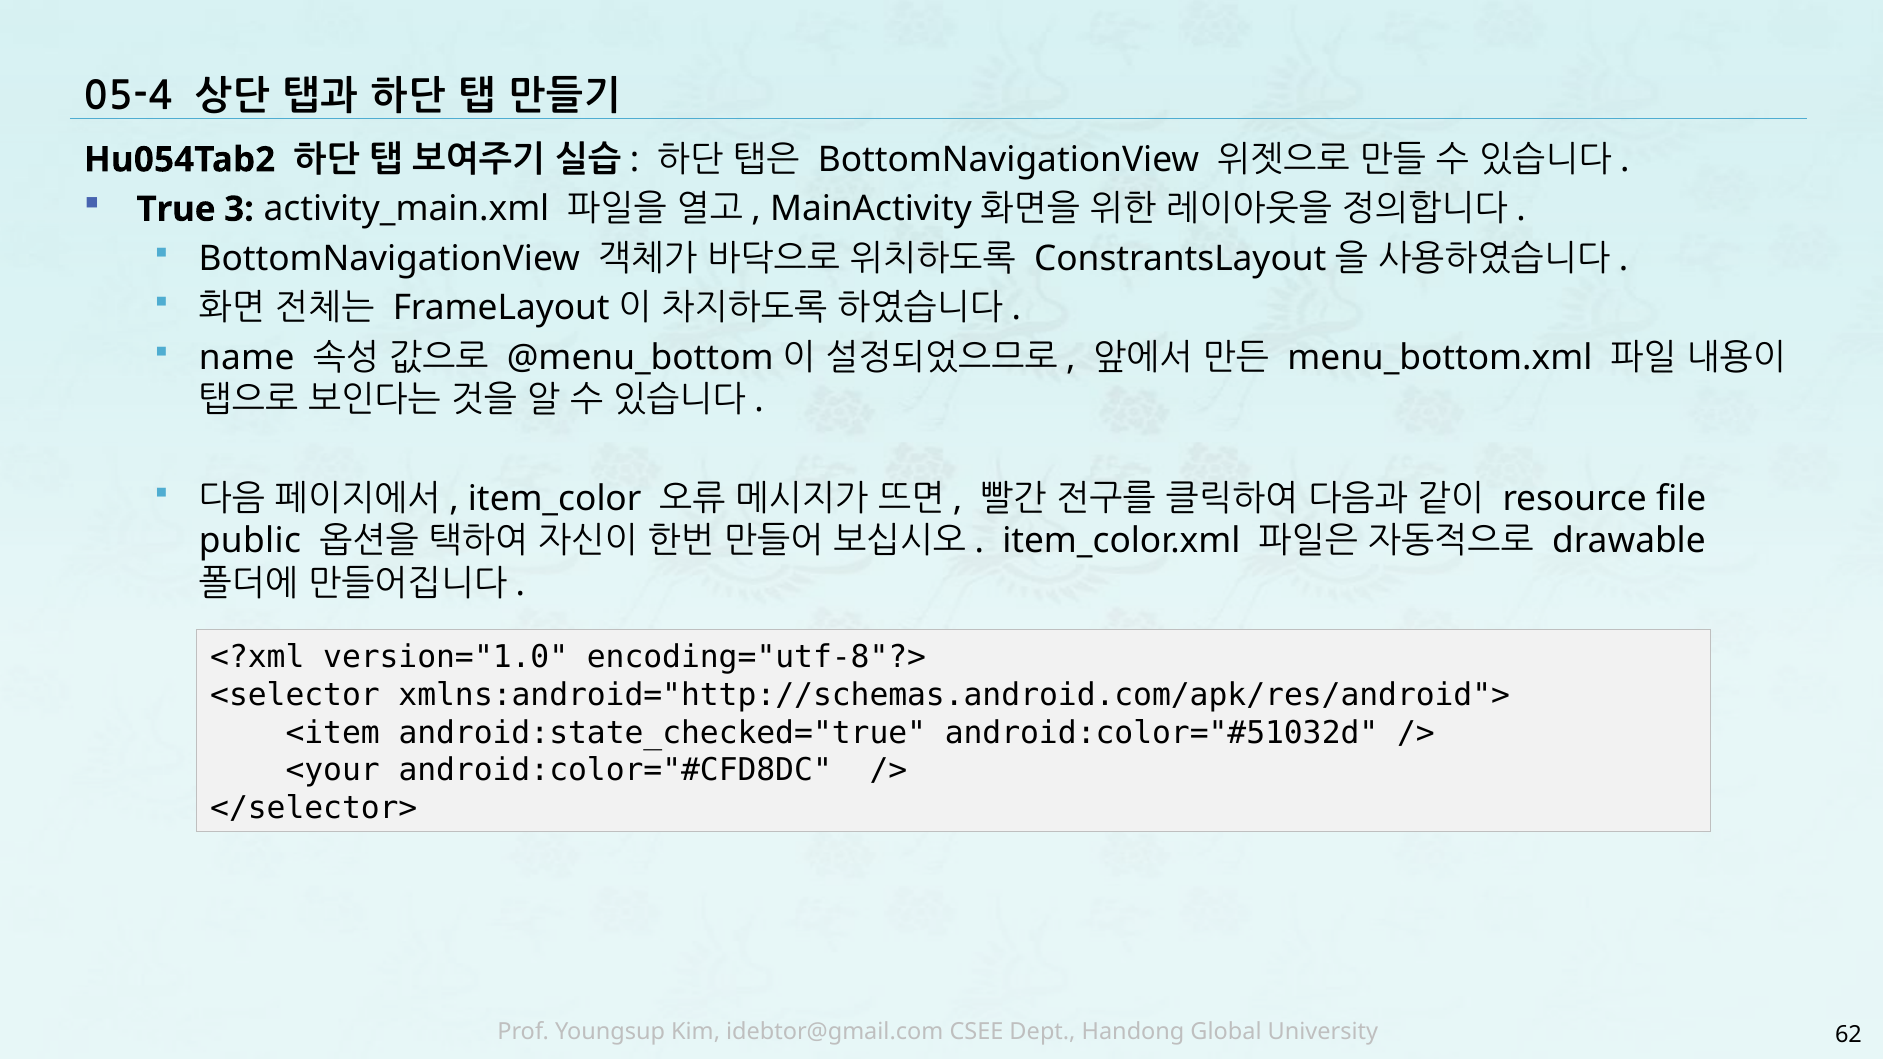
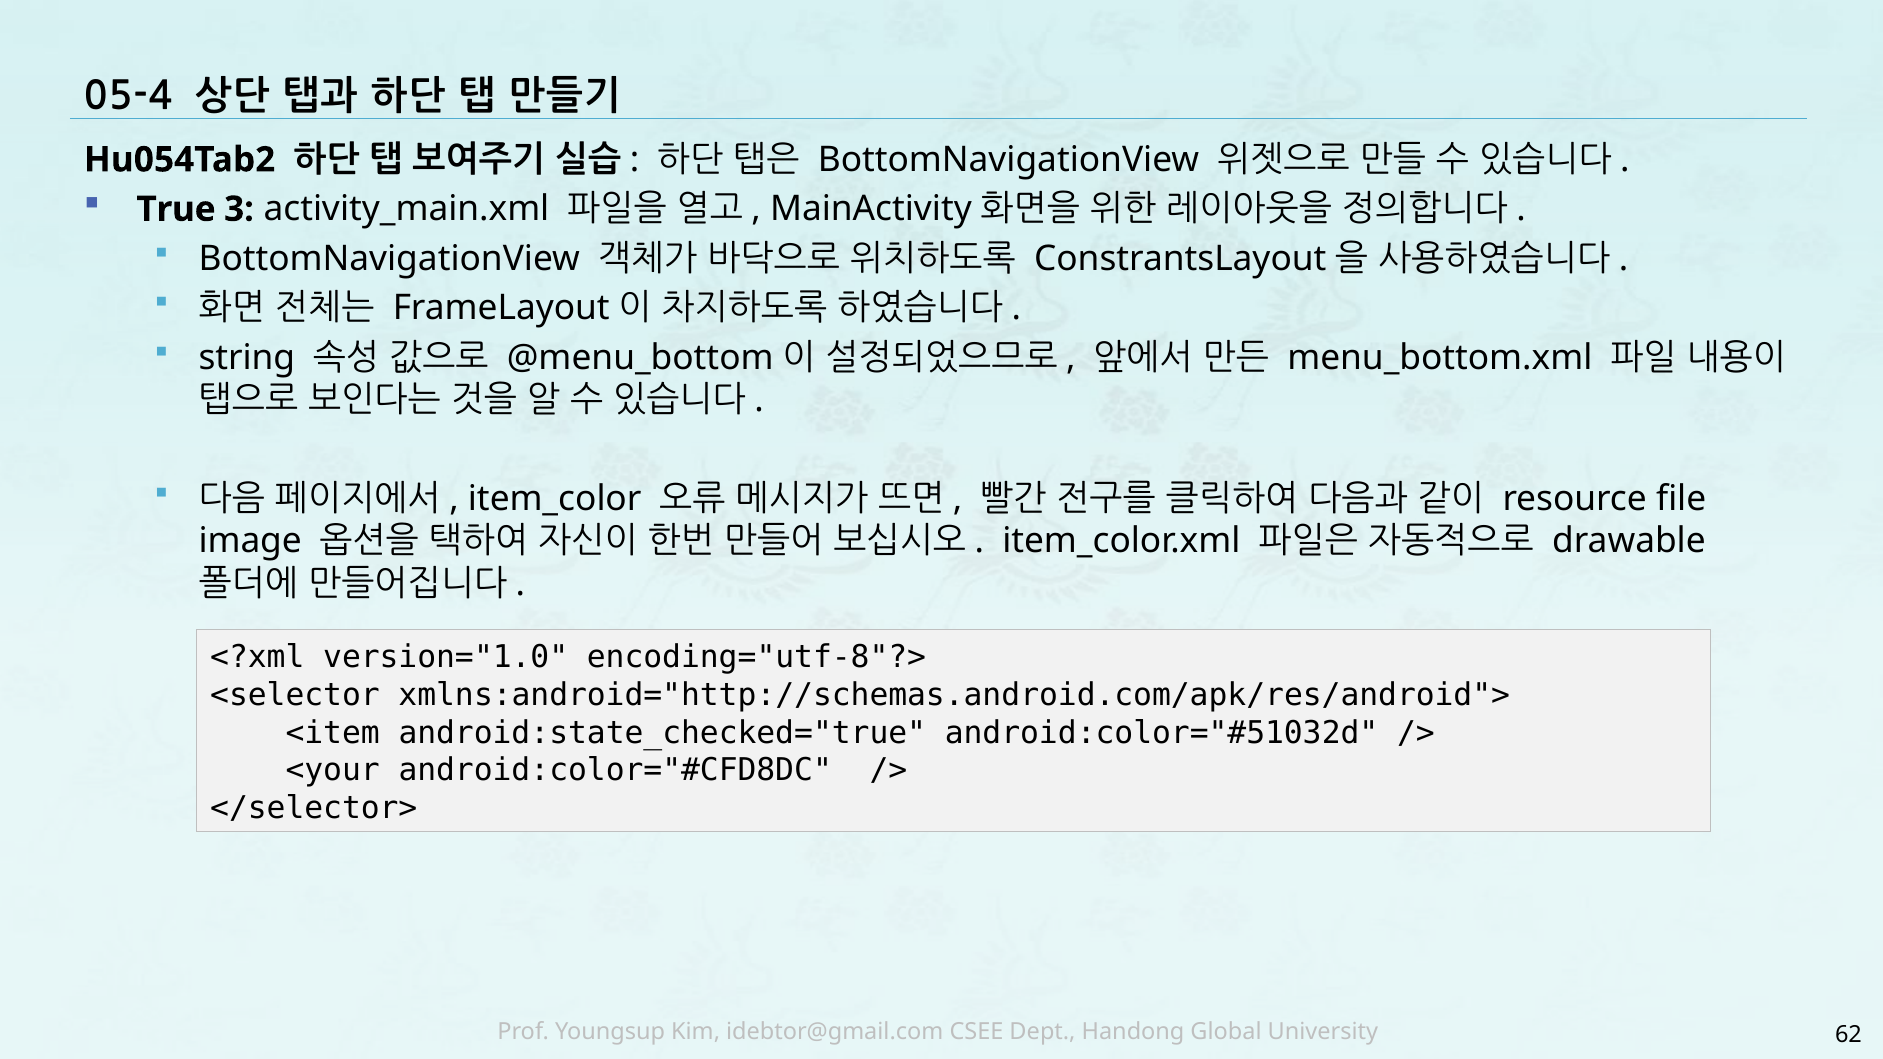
name: name -> string (247, 358)
public: public -> image (250, 541)
